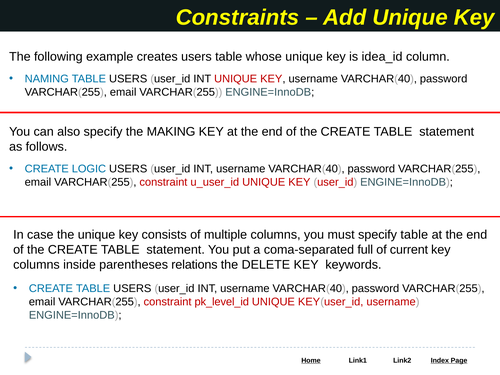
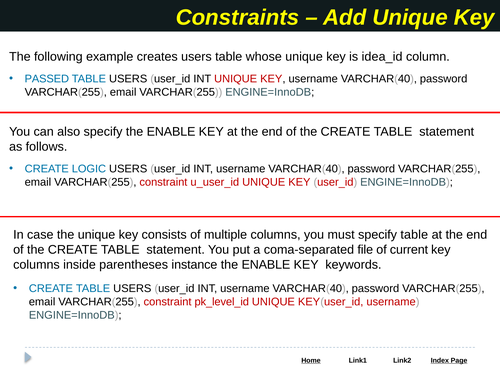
NAMING: NAMING -> PASSED (47, 79)
specify the MAKING: MAKING -> ENABLE (171, 132)
full: full -> file (365, 250)
relations: relations -> instance (194, 265)
DELETE: DELETE -> ENABLE (266, 265)
